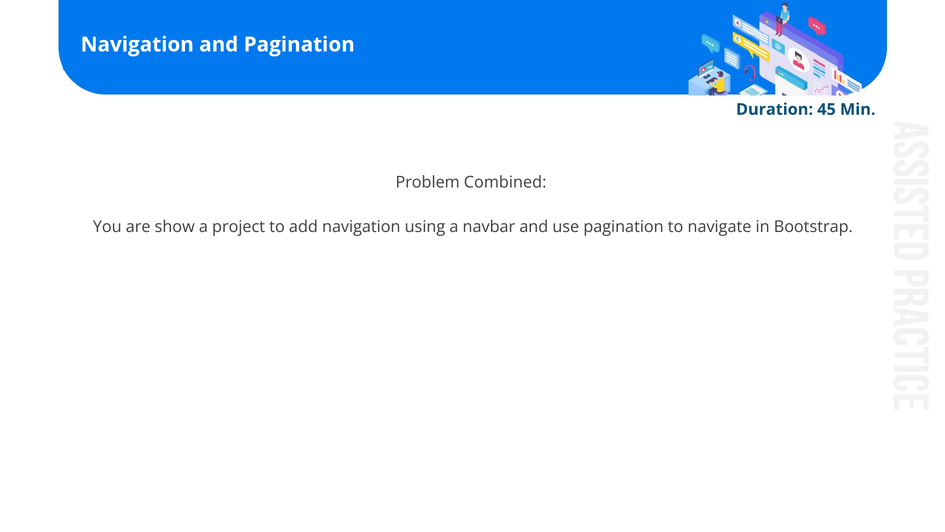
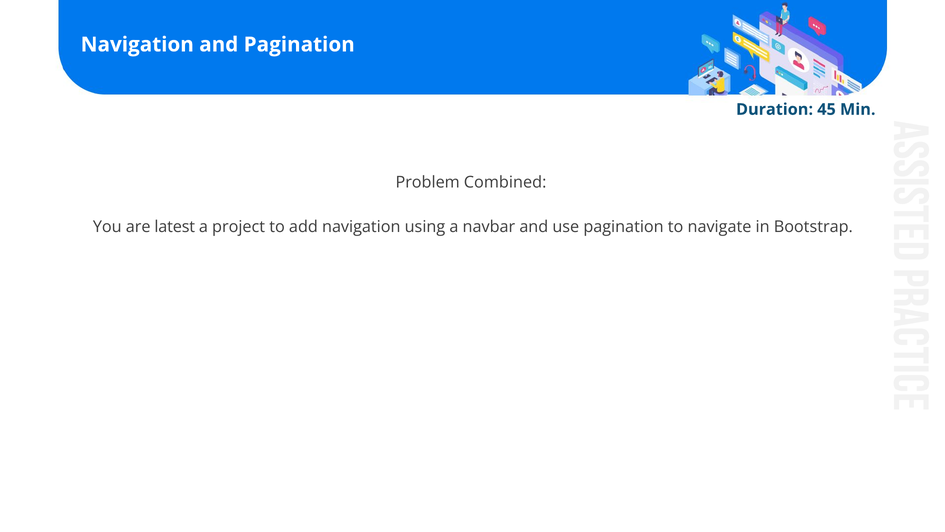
show: show -> latest (175, 227)
